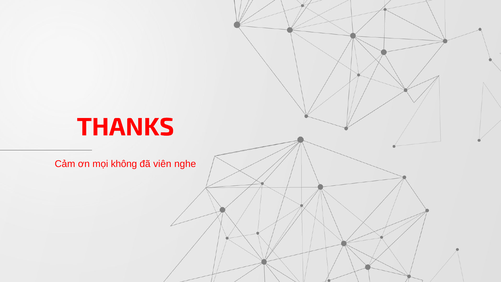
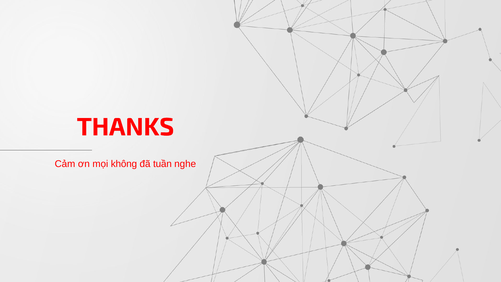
viên: viên -> tuần (162, 164)
